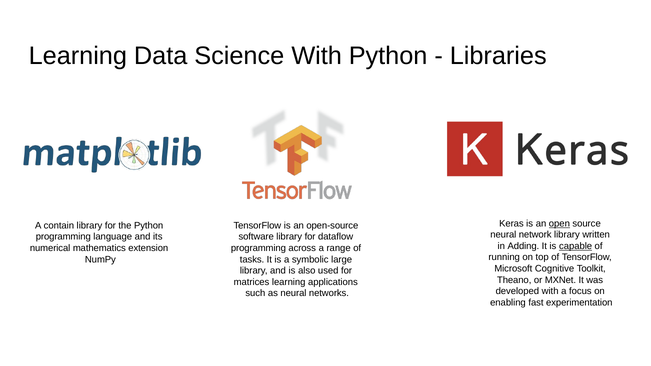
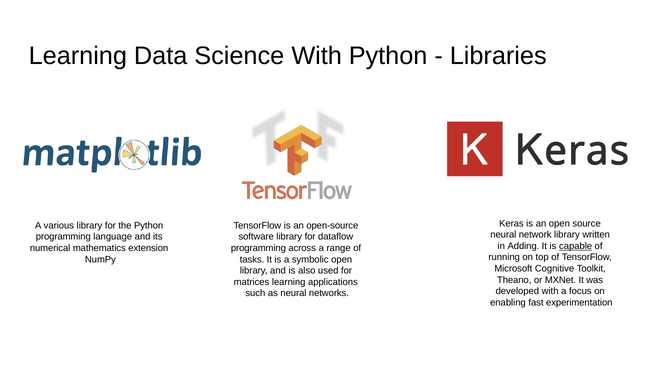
open underline: present -> none (559, 224)
contain: contain -> various (59, 226)
symbolic large: large -> open (342, 260)
